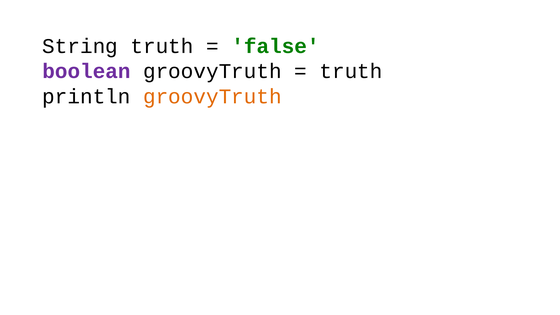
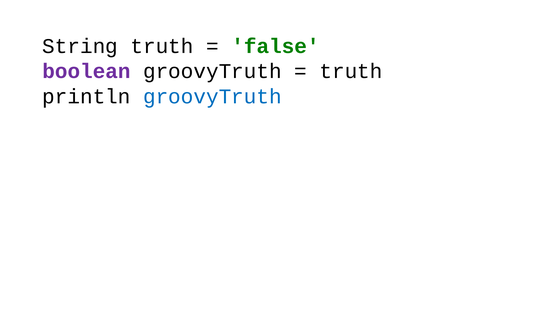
groovyTruth colour: orange -> blue (212, 97)
